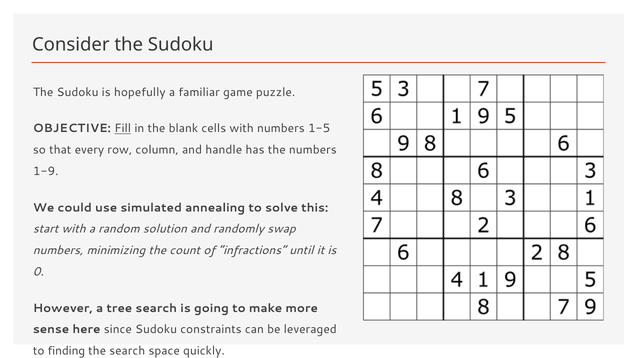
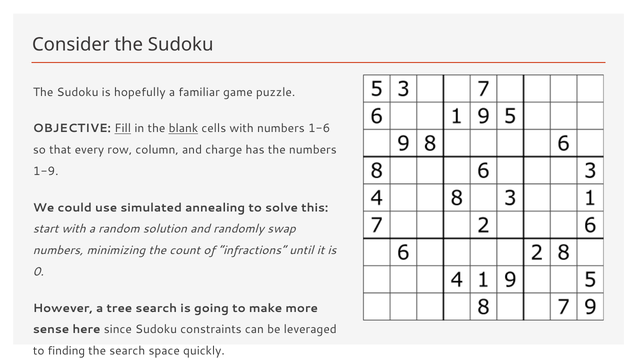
blank underline: none -> present (183, 129)
1-5: 1-5 -> 1-6 (319, 129)
handle: handle -> charge (224, 150)
